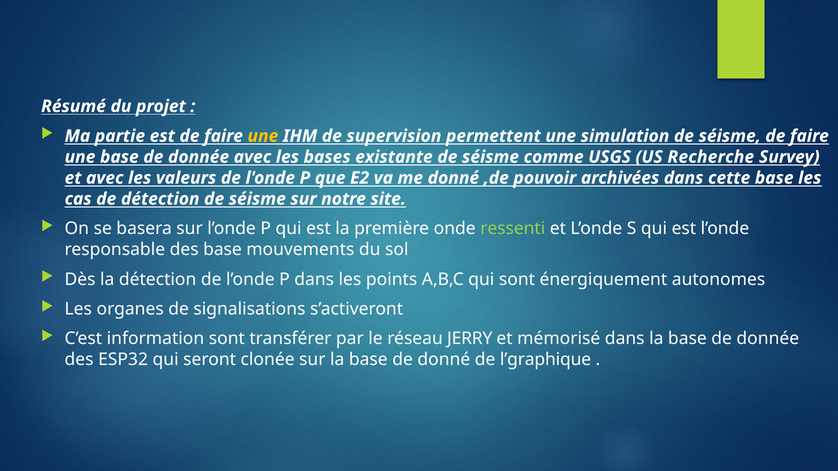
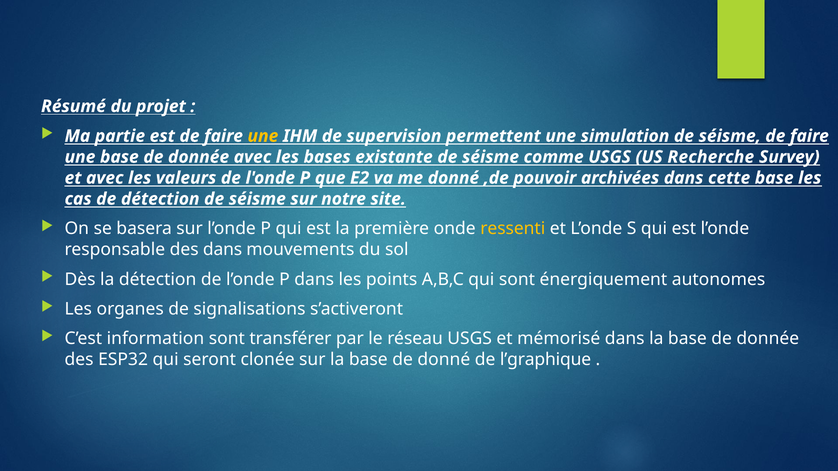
ressenti colour: light green -> yellow (513, 229)
des base: base -> dans (223, 250)
réseau JERRY: JERRY -> USGS (470, 339)
